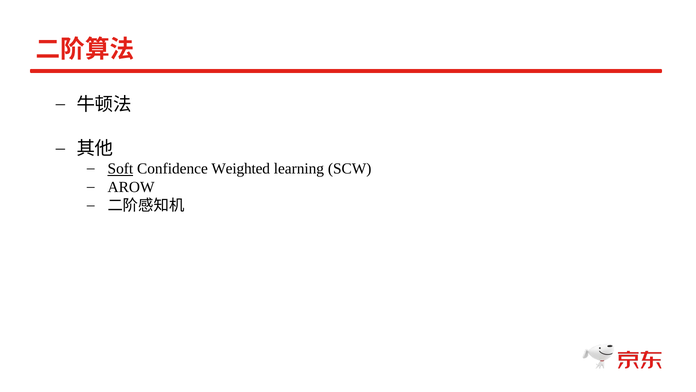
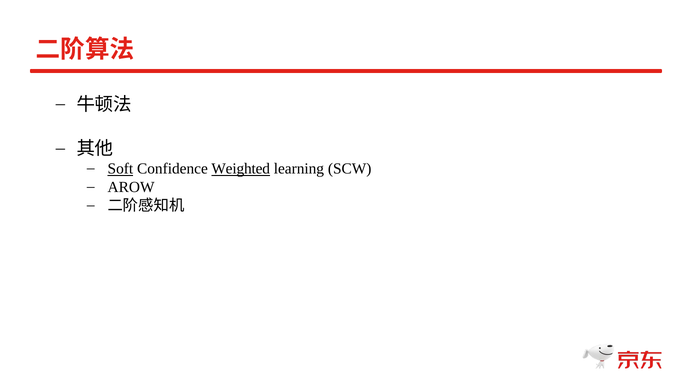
Weighted underline: none -> present (241, 169)
